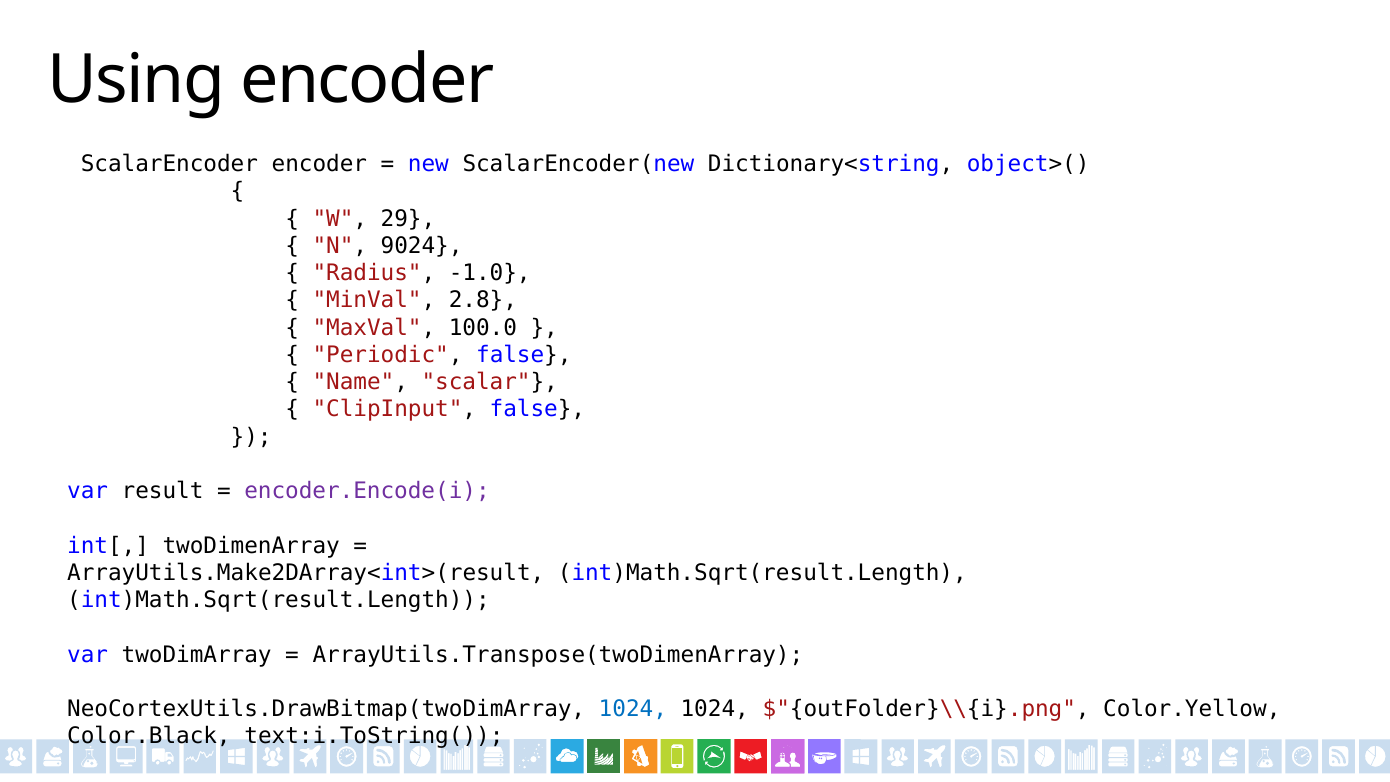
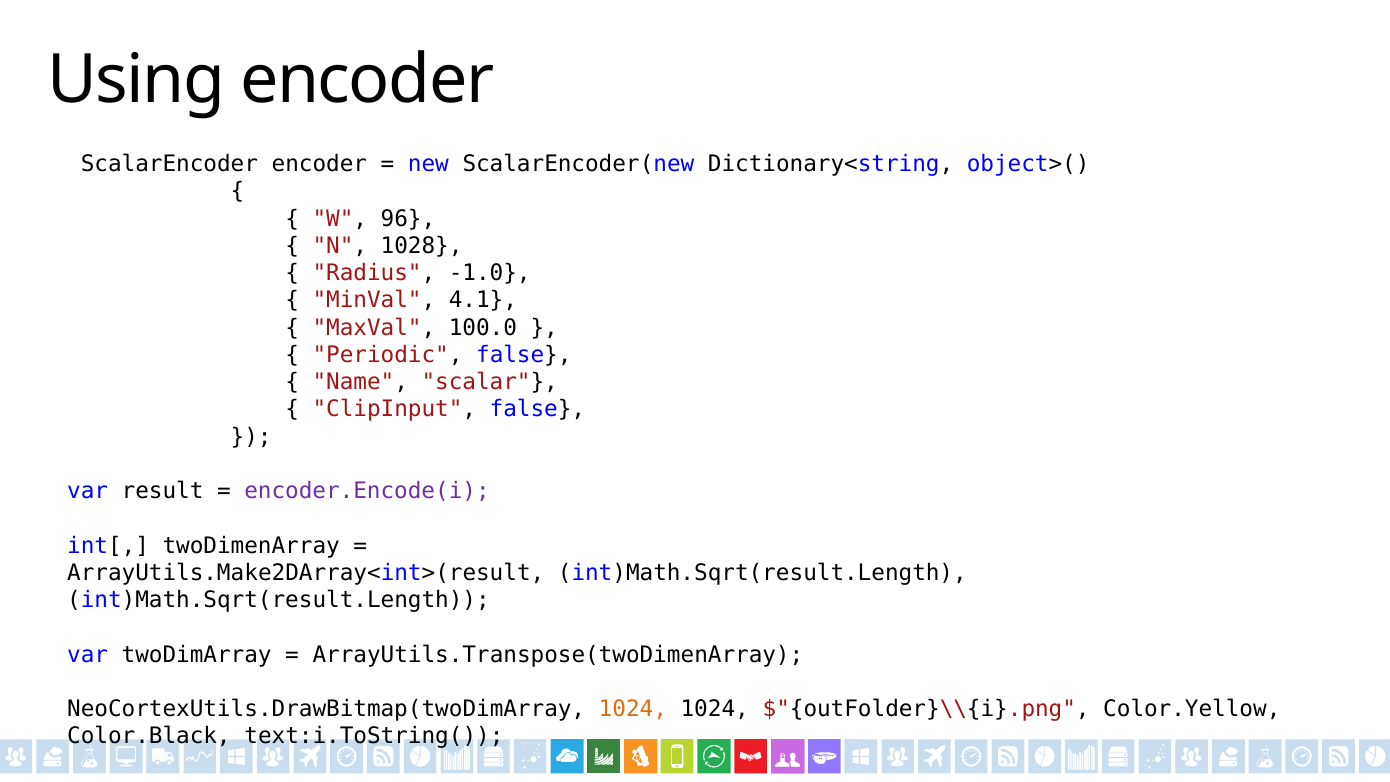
29: 29 -> 96 (408, 218)
9024: 9024 -> 1028 (422, 246)
2.8: 2.8 -> 4.1 (483, 300)
1024 colour: blue -> orange (633, 709)
